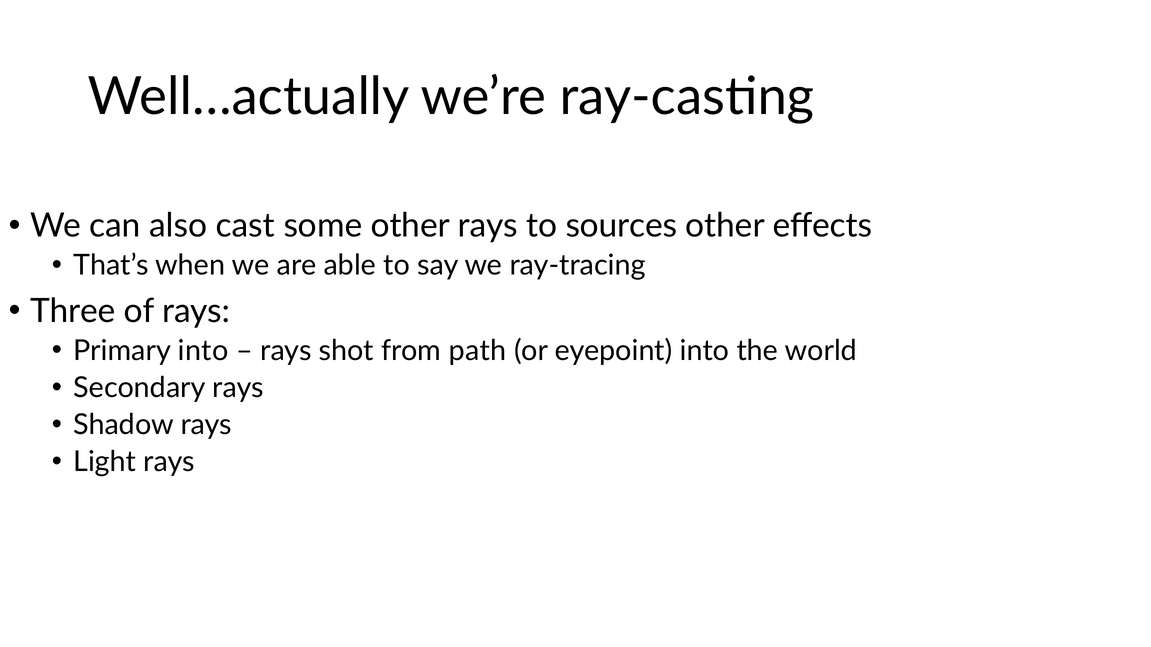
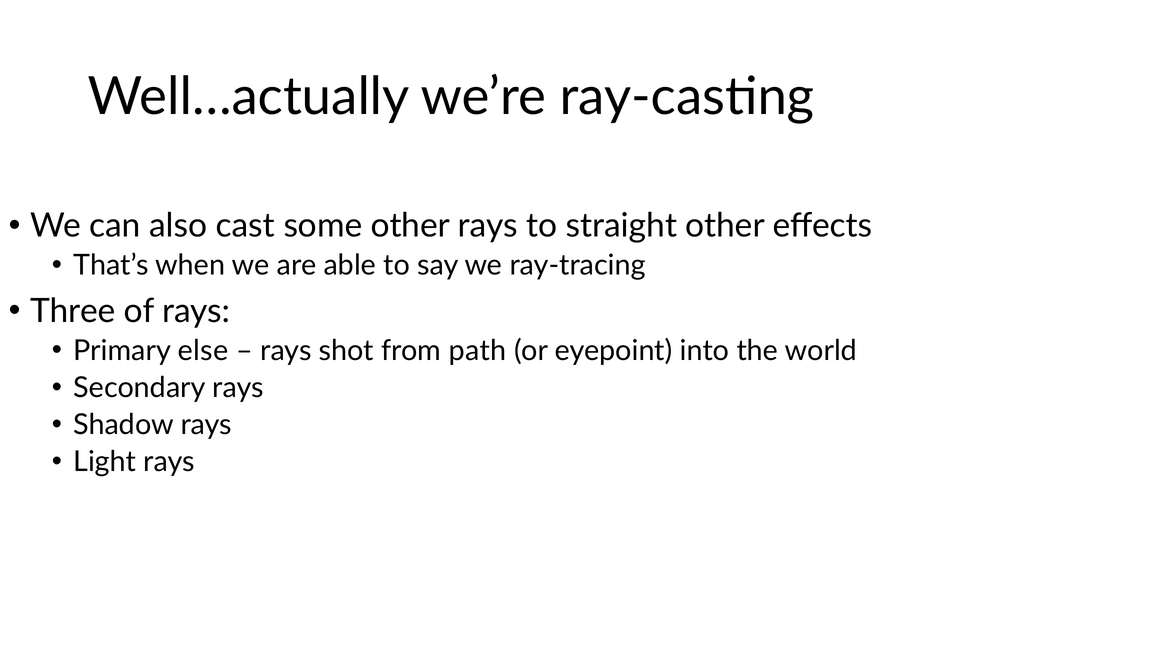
sources: sources -> straight (621, 226)
Primary into: into -> else (203, 351)
